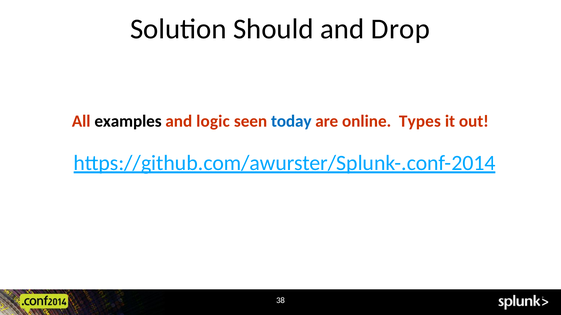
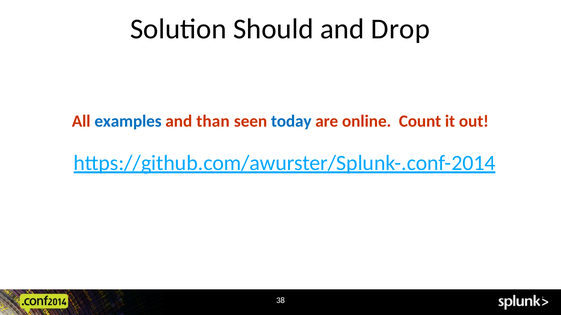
examples colour: black -> blue (128, 121)
logic: logic -> than (213, 121)
Types: Types -> Count (420, 121)
